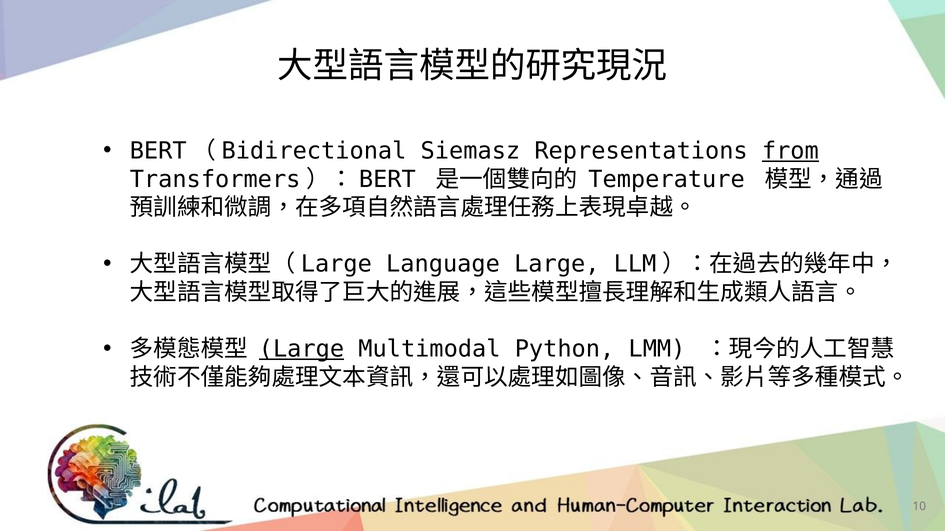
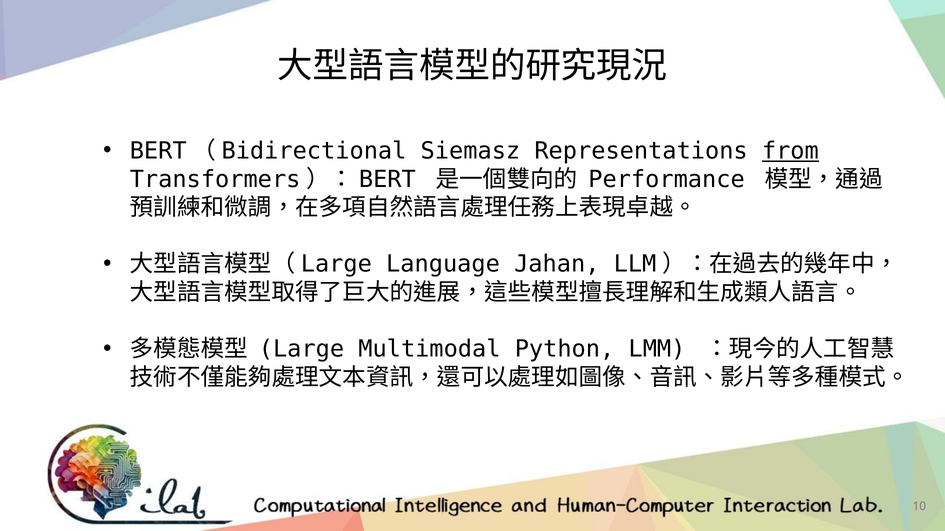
Temperature: Temperature -> Performance (667, 179)
Language Large: Large -> Jahan (557, 264)
Large underline: present -> none (301, 350)
